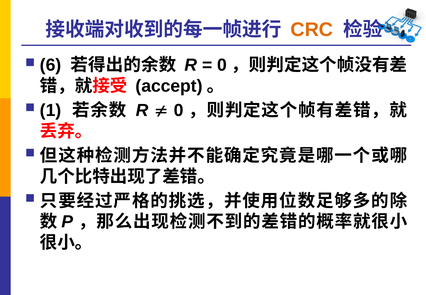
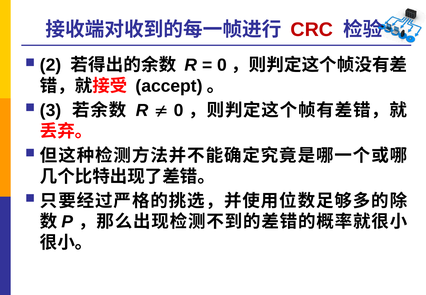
CRC colour: orange -> red (312, 30)
6: 6 -> 2 (51, 65)
1: 1 -> 3 (51, 110)
